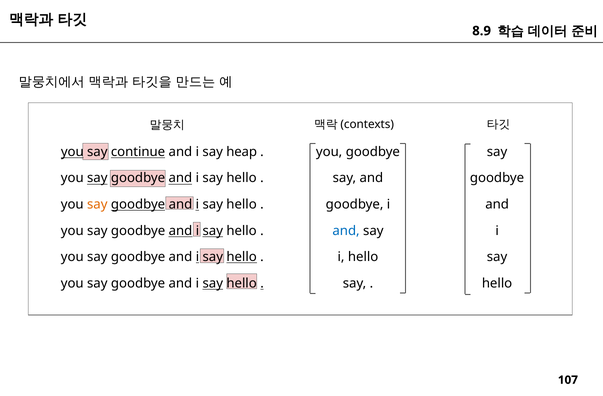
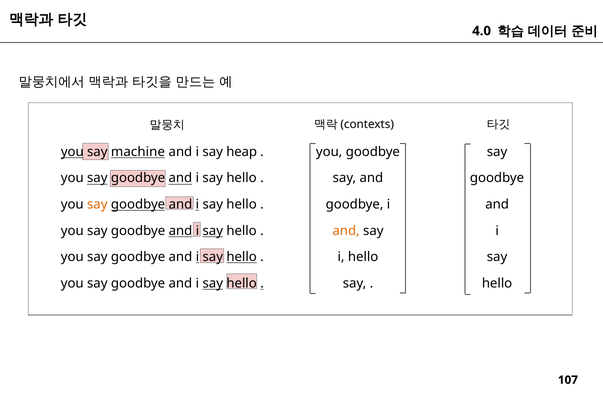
8.9: 8.9 -> 4.0 (482, 31)
continue: continue -> machine (138, 152)
and colour: blue -> orange (346, 231)
